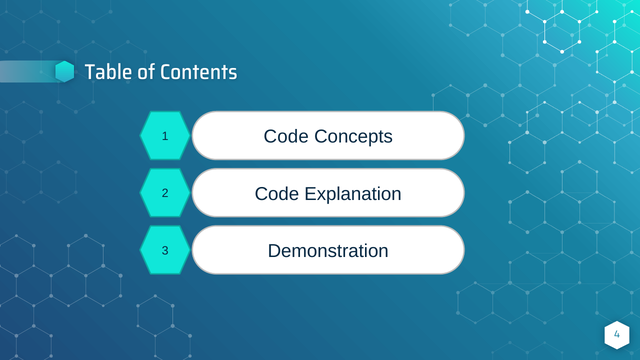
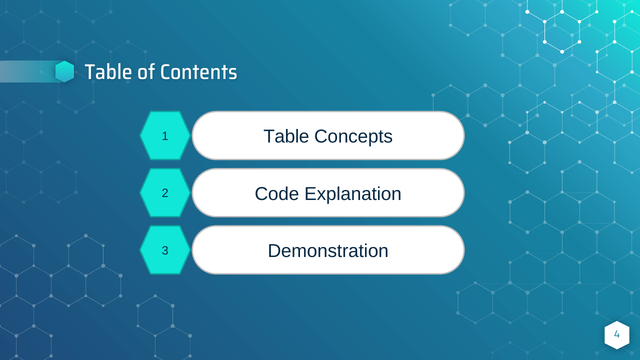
Code: Code -> Table (286, 137)
